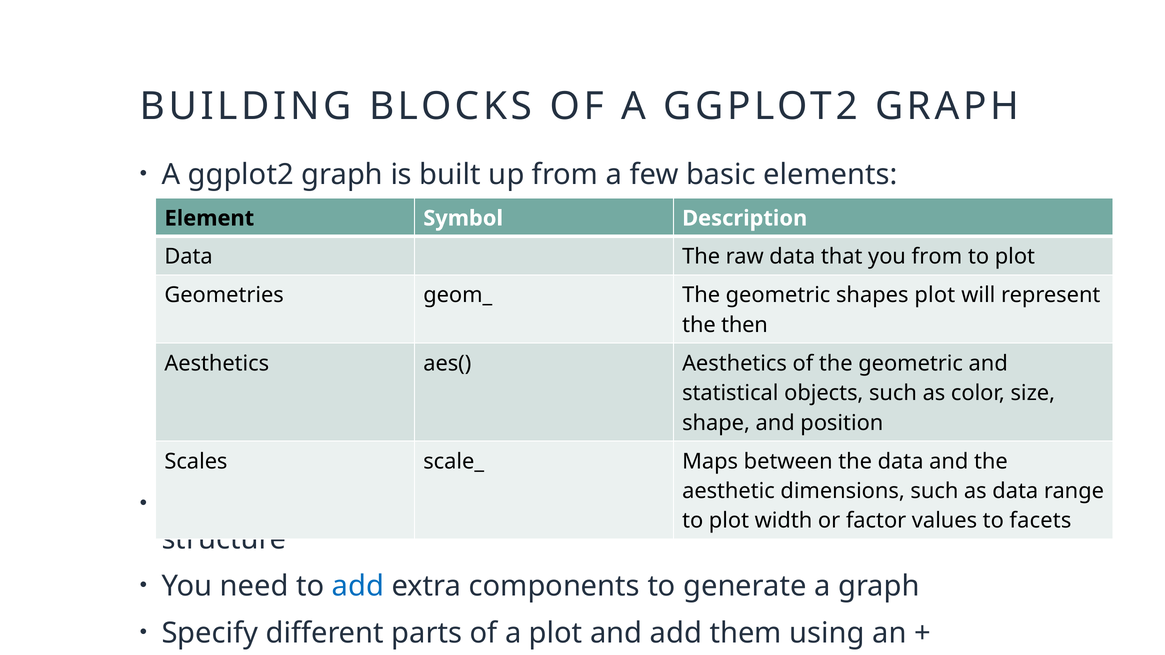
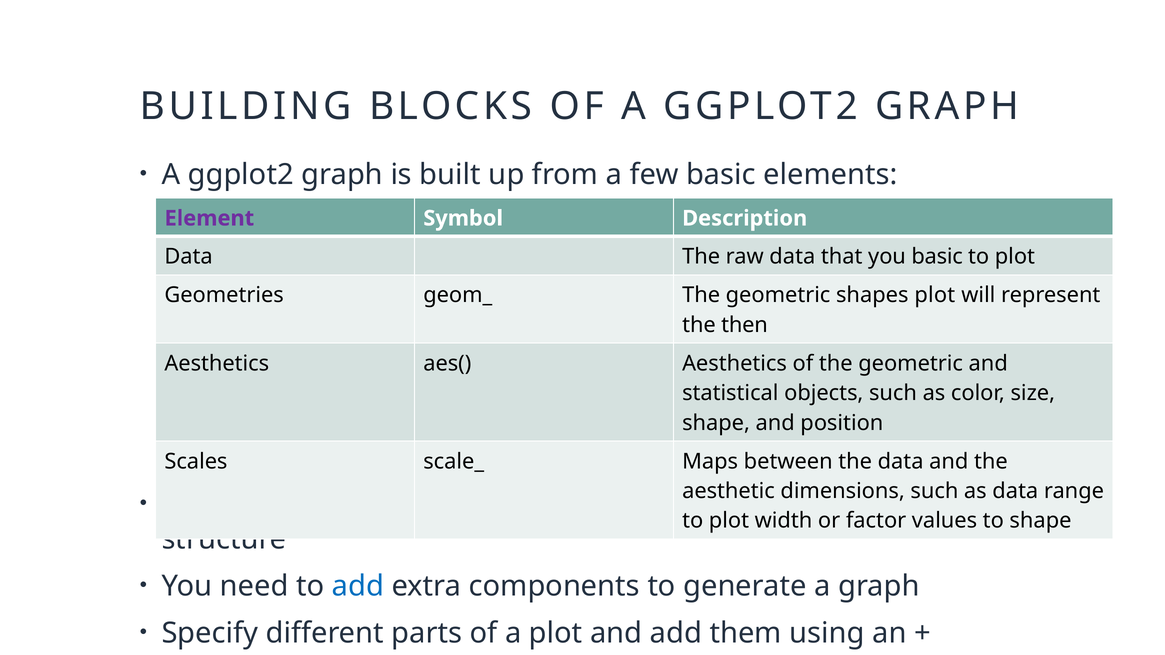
Element colour: black -> purple (209, 218)
you from: from -> basic (937, 257)
to facets: facets -> shape (1041, 521)
